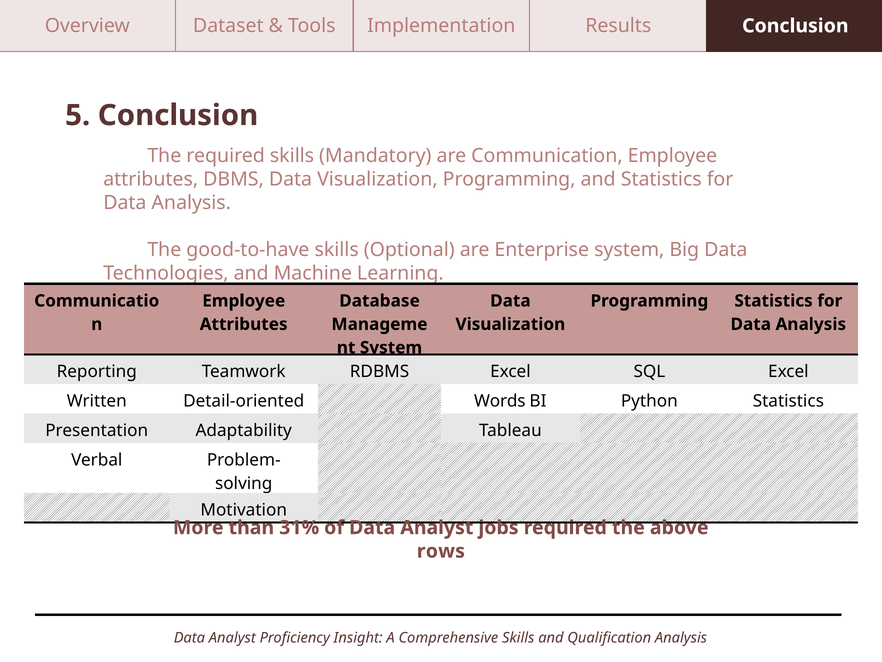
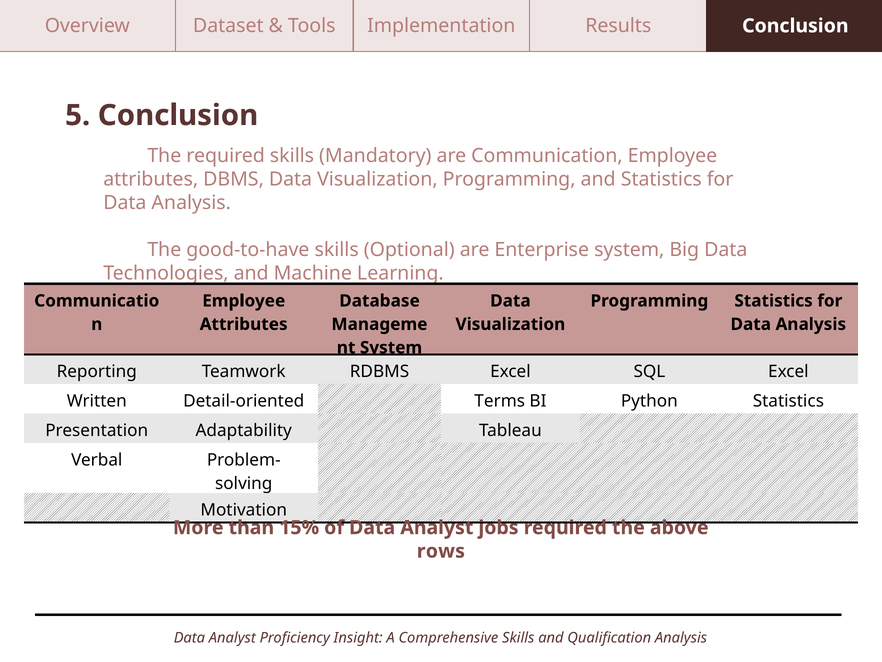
Words: Words -> Terms (500, 401)
31%: 31% -> 15% (299, 527)
